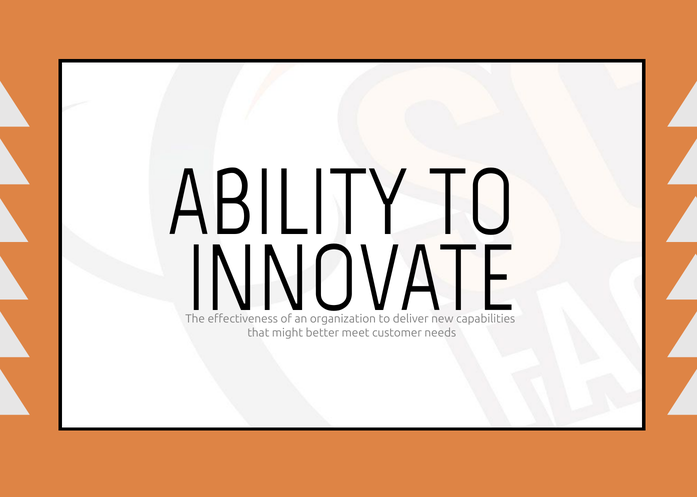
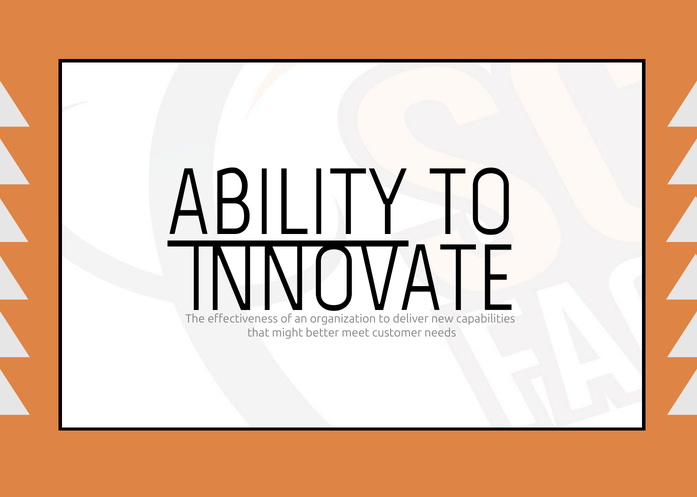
ABILITY underline: none -> present (288, 203)
